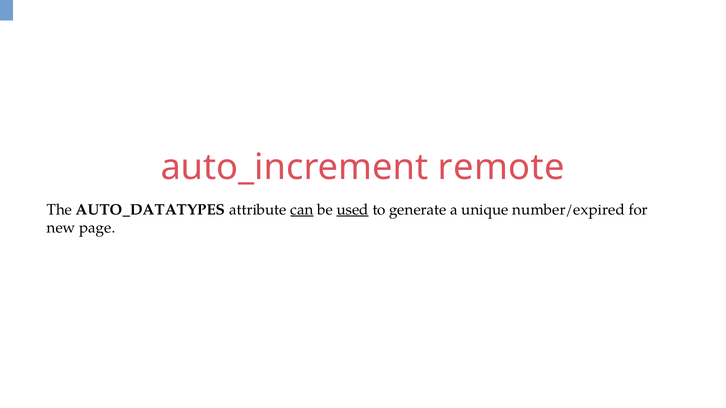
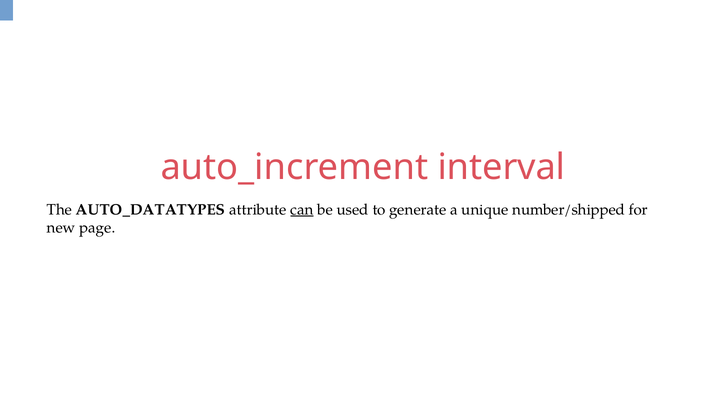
remote: remote -> interval (502, 168)
used underline: present -> none (353, 210)
number/expired: number/expired -> number/shipped (569, 210)
